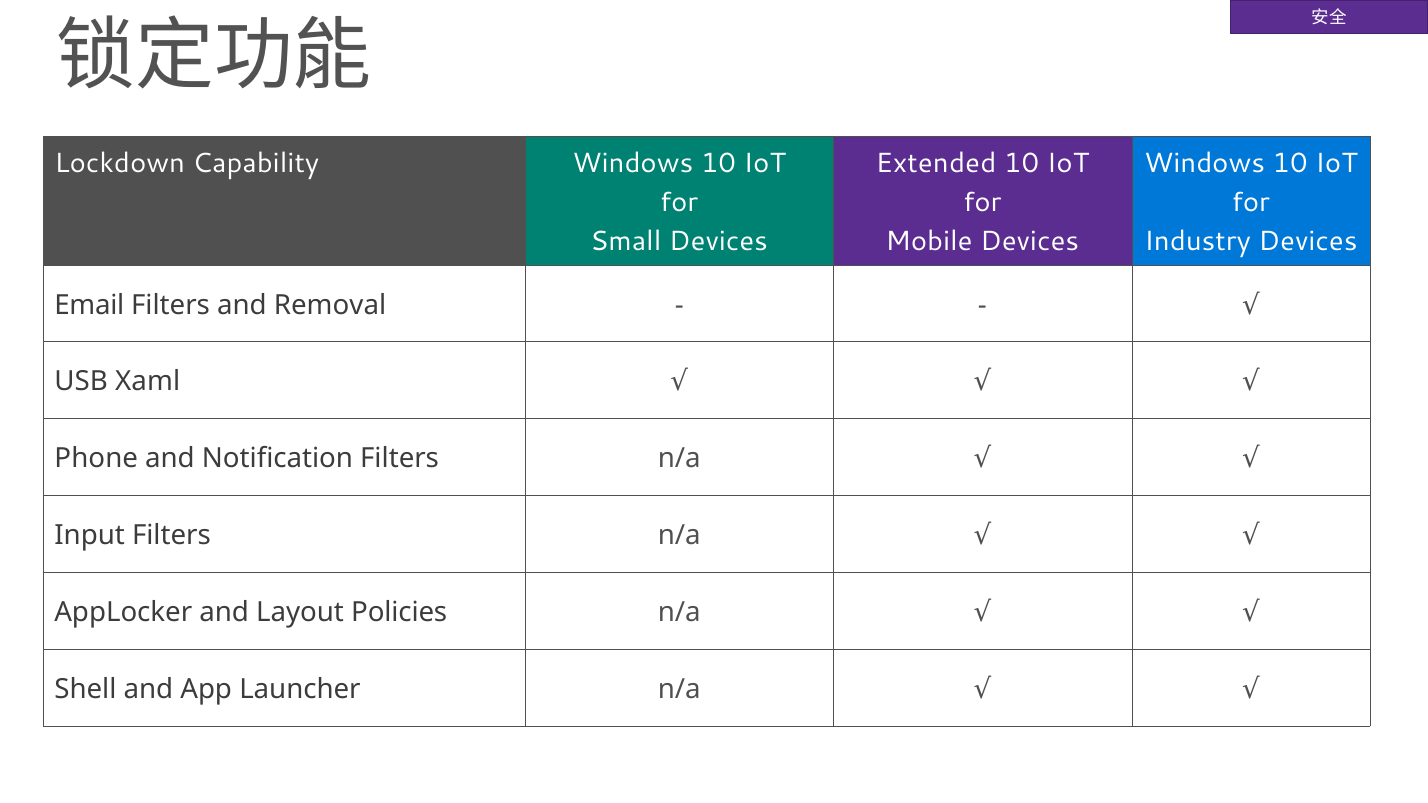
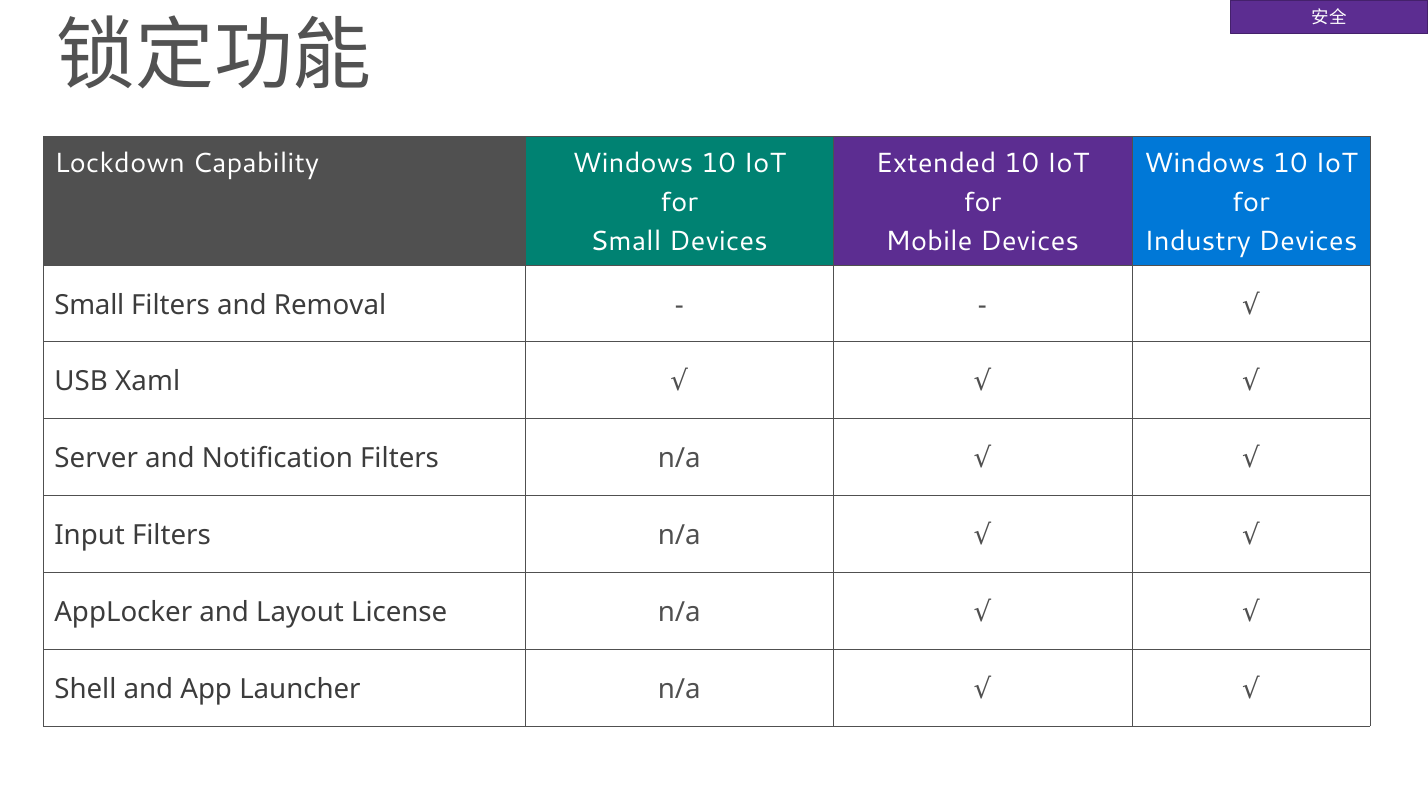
Email: Email -> Small (89, 305)
Phone: Phone -> Server (96, 459)
Policies: Policies -> License (399, 612)
